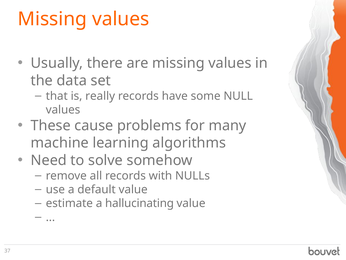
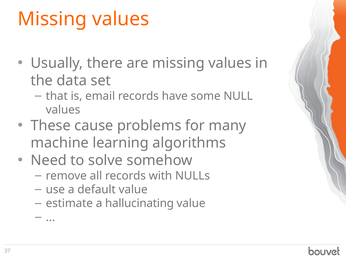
really: really -> email (100, 96)
